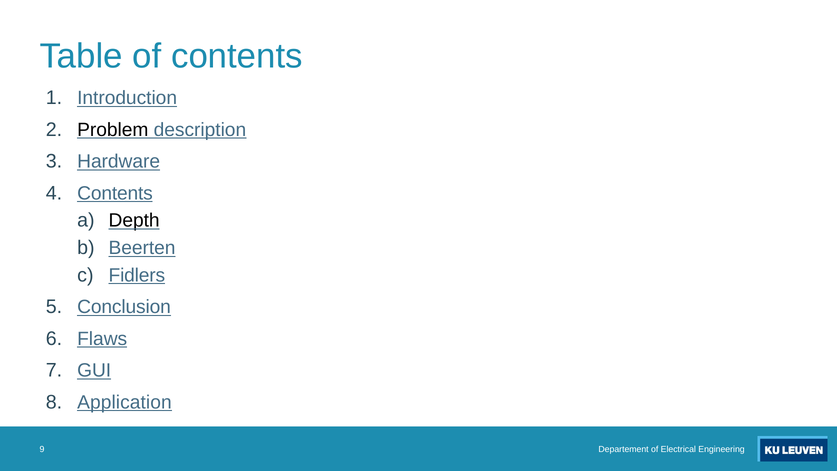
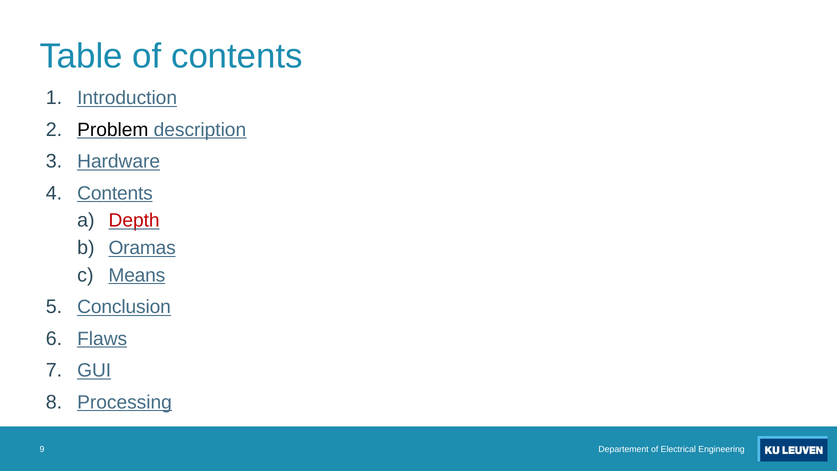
Depth colour: black -> red (134, 220)
Beerten: Beerten -> Oramas (142, 248)
Fidlers: Fidlers -> Means (137, 275)
Application: Application -> Processing (125, 402)
